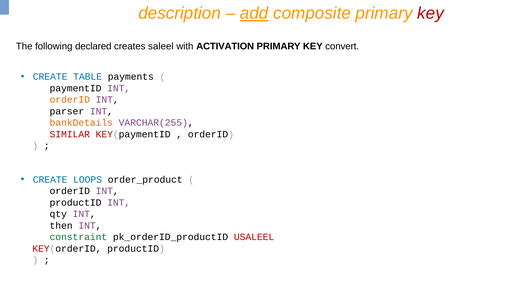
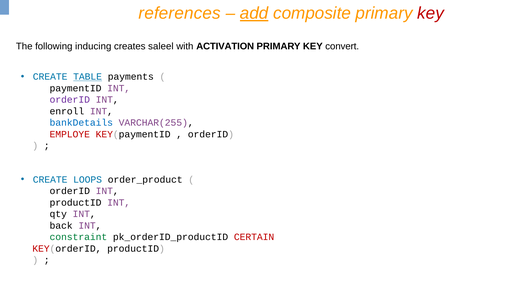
description: description -> references (180, 13)
declared: declared -> inducing (93, 46)
TABLE underline: none -> present (88, 77)
orderID colour: orange -> purple (70, 100)
parser: parser -> enroll (67, 111)
bankDetails colour: orange -> blue (81, 123)
SIMILAR: SIMILAR -> EMPLOYE (70, 134)
then: then -> back (61, 226)
USALEEL: USALEEL -> CERTAIN (254, 237)
